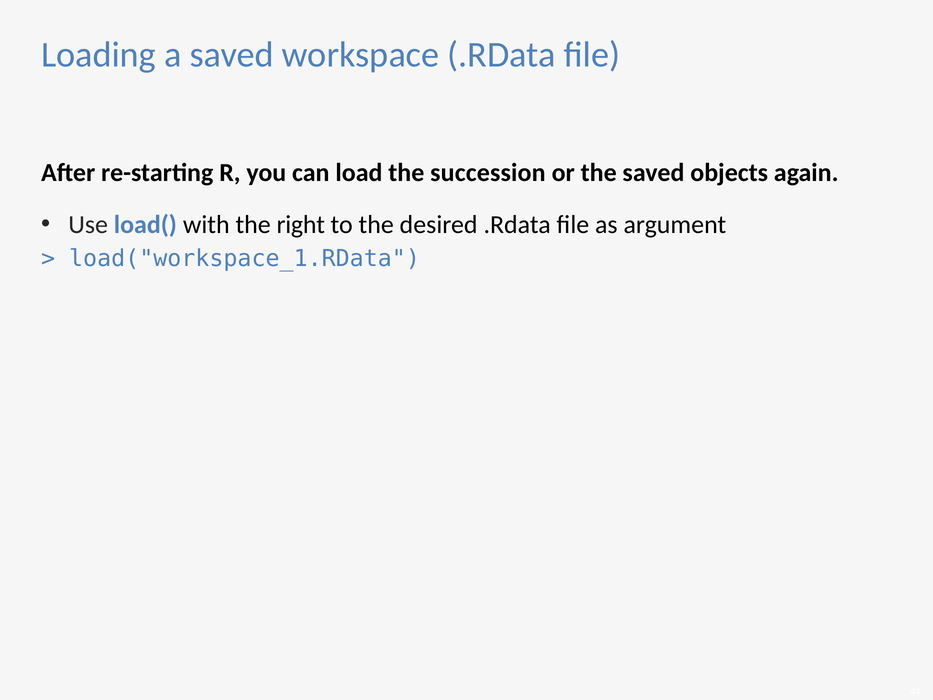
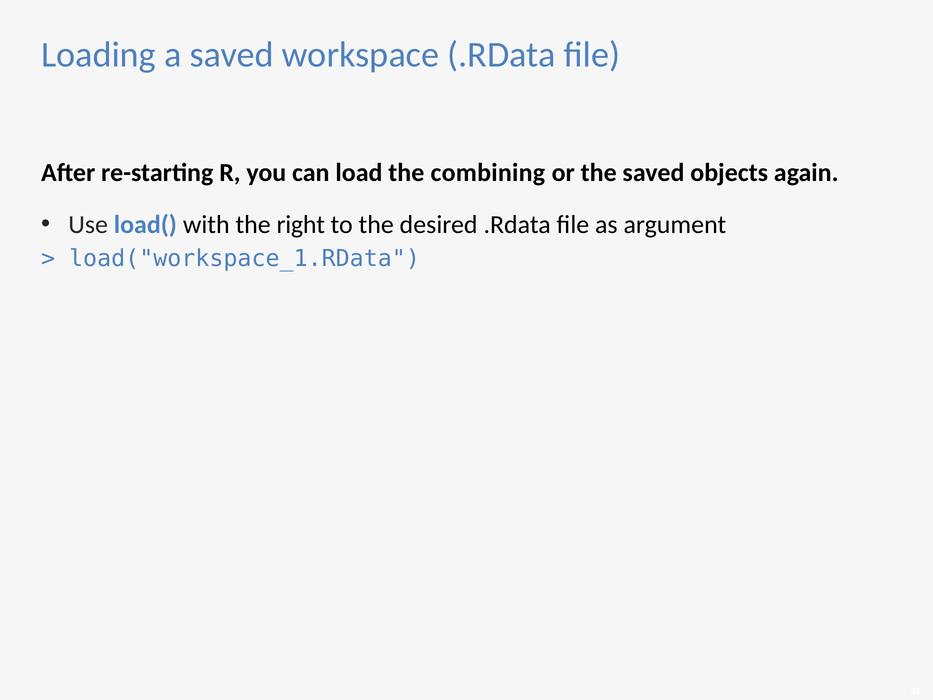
succession: succession -> combining (488, 173)
